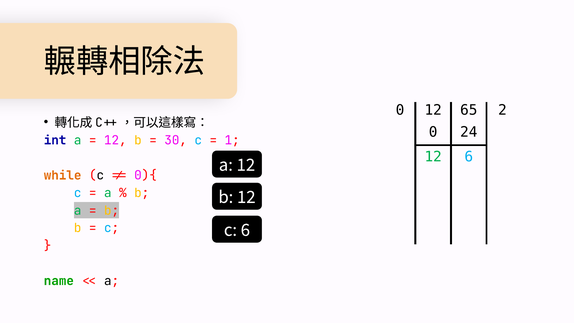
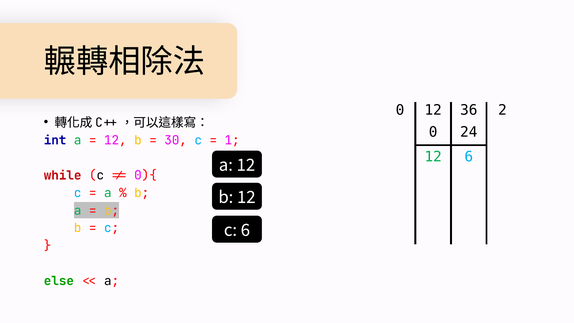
65: 65 -> 36 (469, 110)
while colour: orange -> red (63, 175)
name: name -> else (59, 281)
